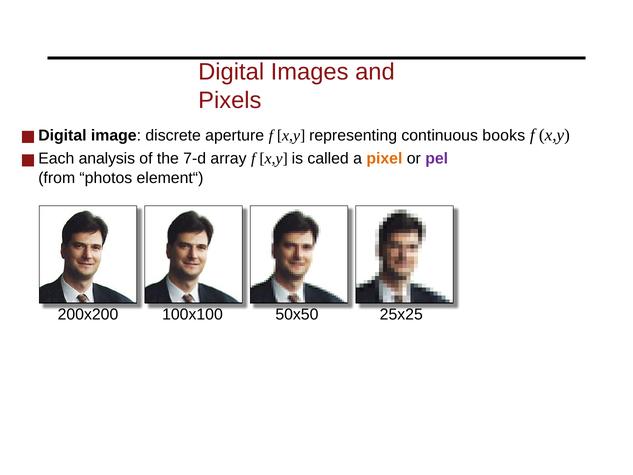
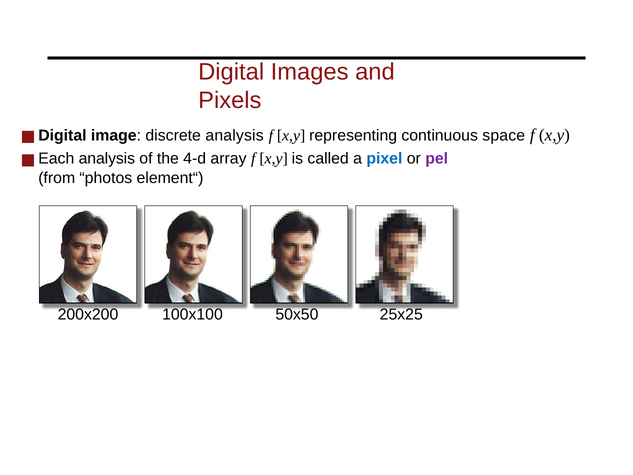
discrete aperture: aperture -> analysis (235, 136)
books: books -> space (504, 136)
7-d: 7-d -> 4-d (195, 159)
pixel colour: orange -> blue (384, 159)
